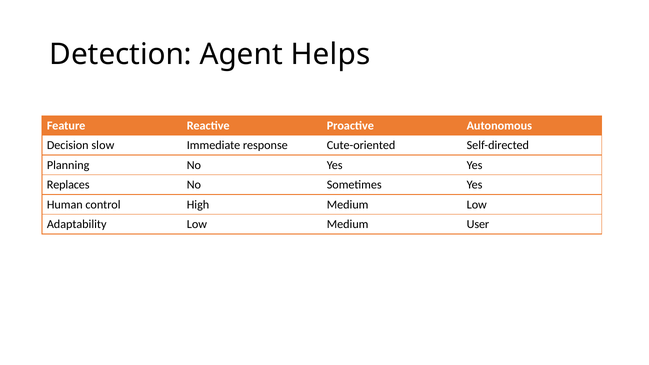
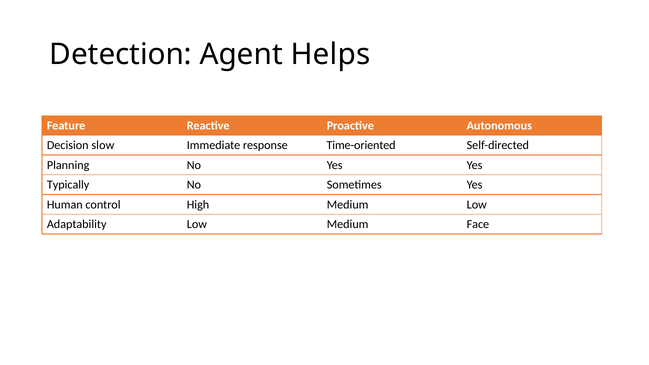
Cute-oriented: Cute-oriented -> Time-oriented (361, 145)
Replaces: Replaces -> Typically (68, 185)
User: User -> Face (478, 224)
